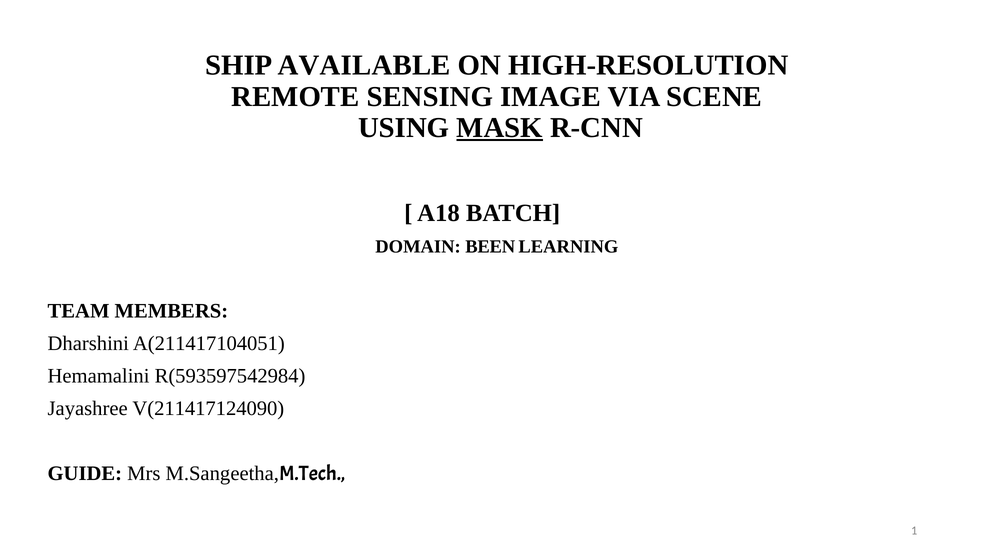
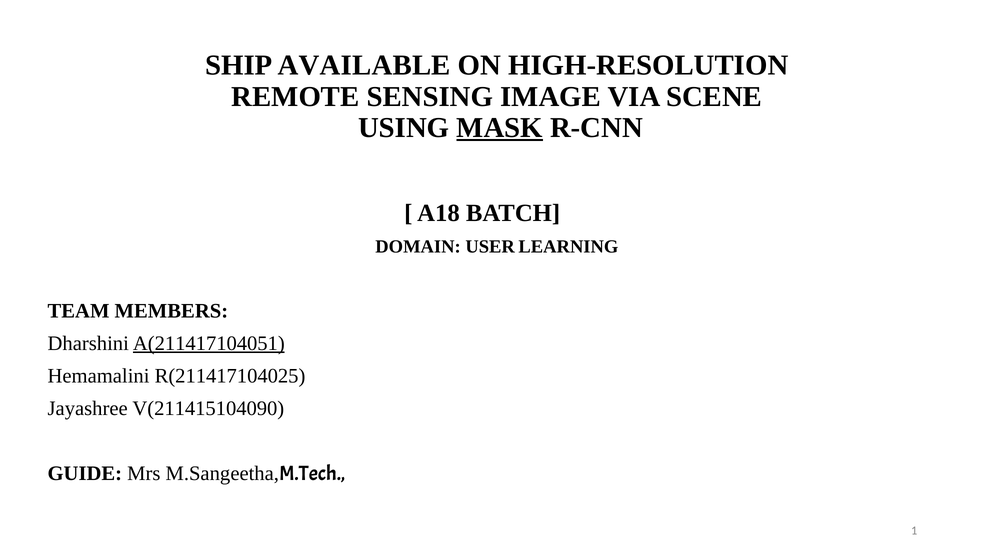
BEEN: BEEN -> USER (490, 247)
A(211417104051 underline: none -> present (209, 344)
R(593597542984: R(593597542984 -> R(211417104025 (230, 376)
V(211417124090: V(211417124090 -> V(211415104090 (208, 409)
